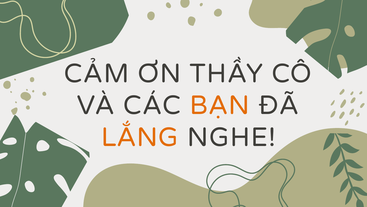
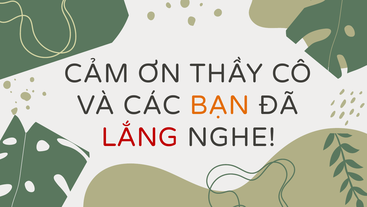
LẮNG colour: orange -> red (140, 137)
